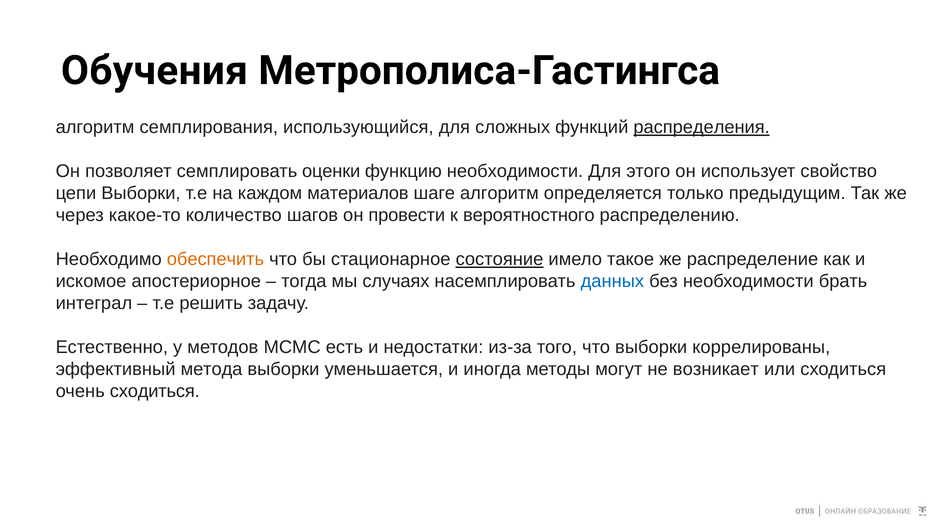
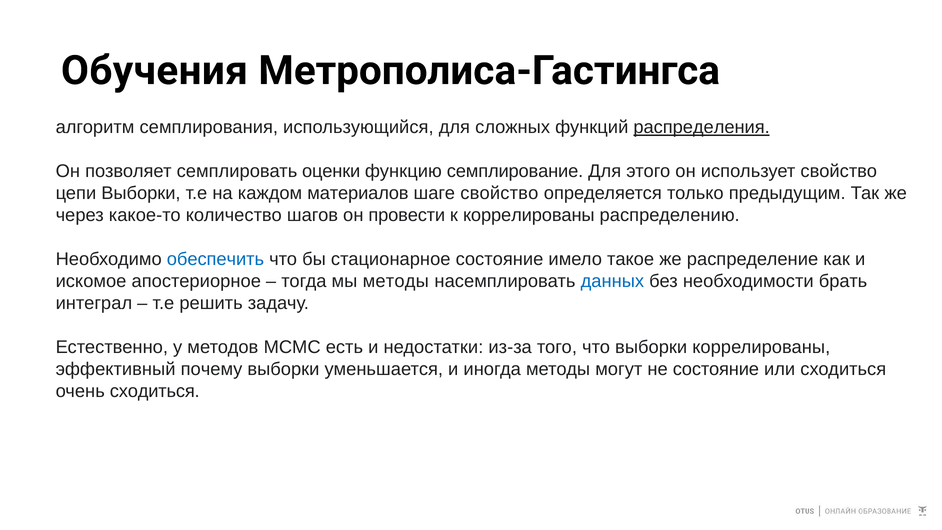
функцию необходимости: необходимости -> семплирование (515, 171)
шаге алгоритм: алгоритм -> свойство (499, 193)
к вероятностного: вероятностного -> коррелированы (529, 215)
обеспечить colour: orange -> blue (215, 259)
состояние underline: present -> none (500, 259)
мы случаях: случаях -> методы (396, 281)
метода: метода -> почему (211, 369)
не возникает: возникает -> состояние (716, 369)
